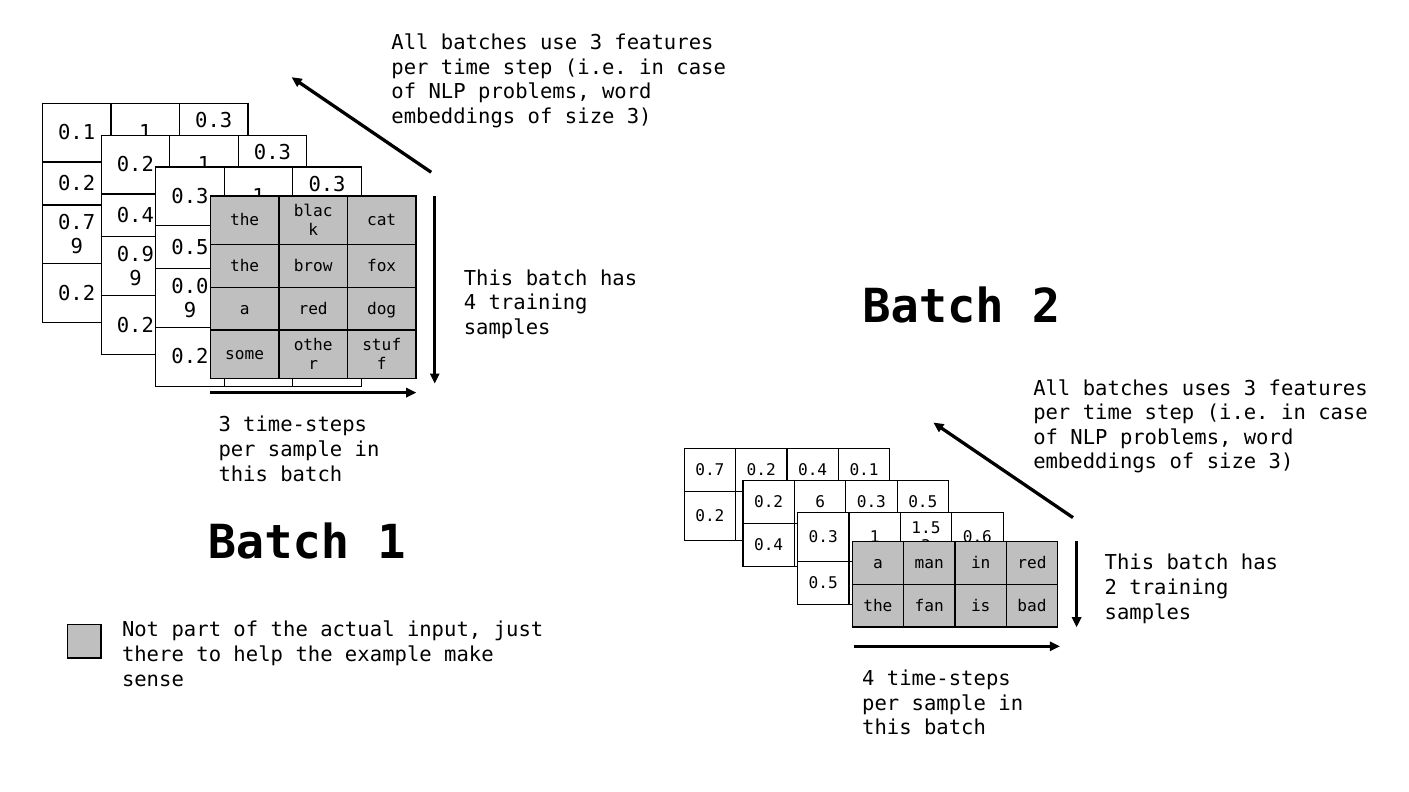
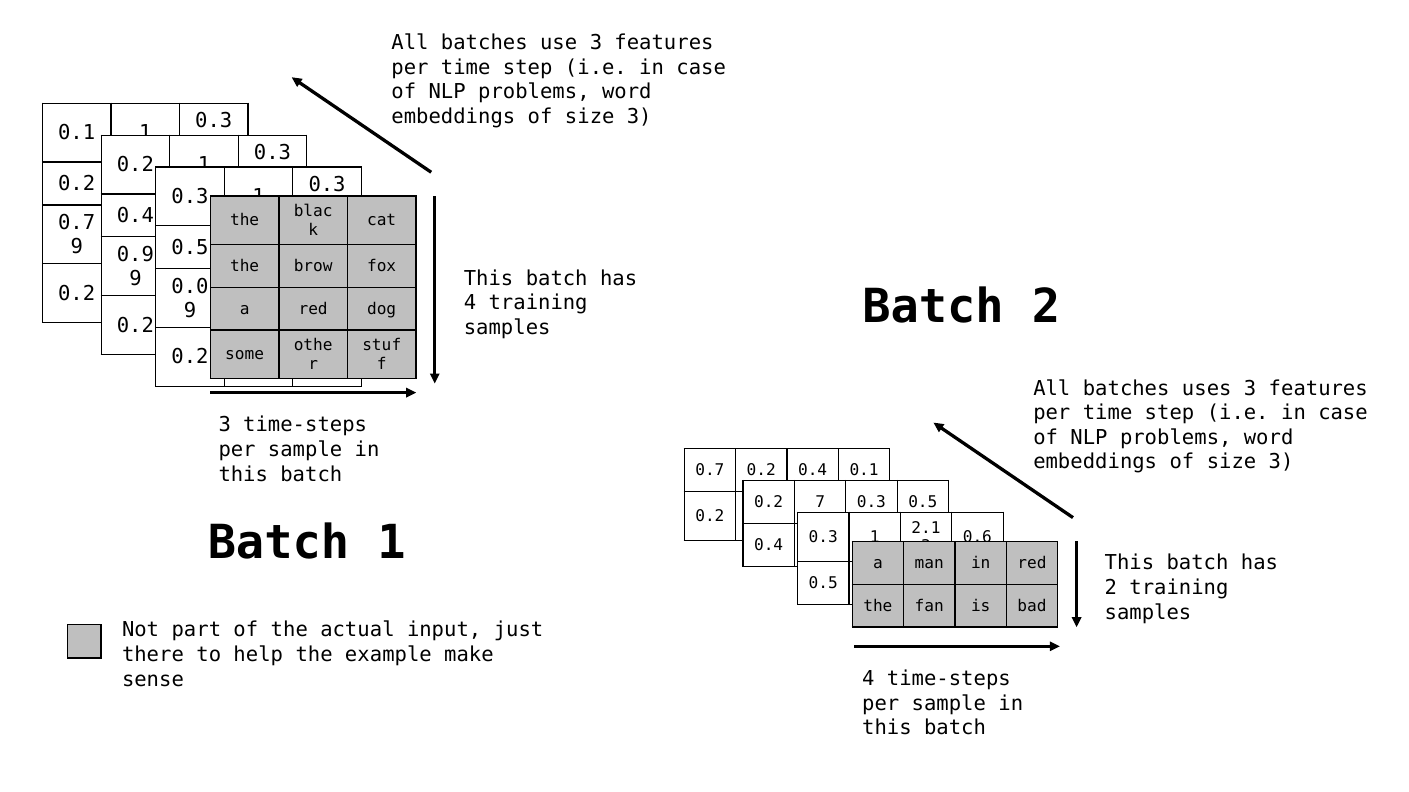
6: 6 -> 7 (820, 502)
1.5: 1.5 -> 2.1 (926, 528)
